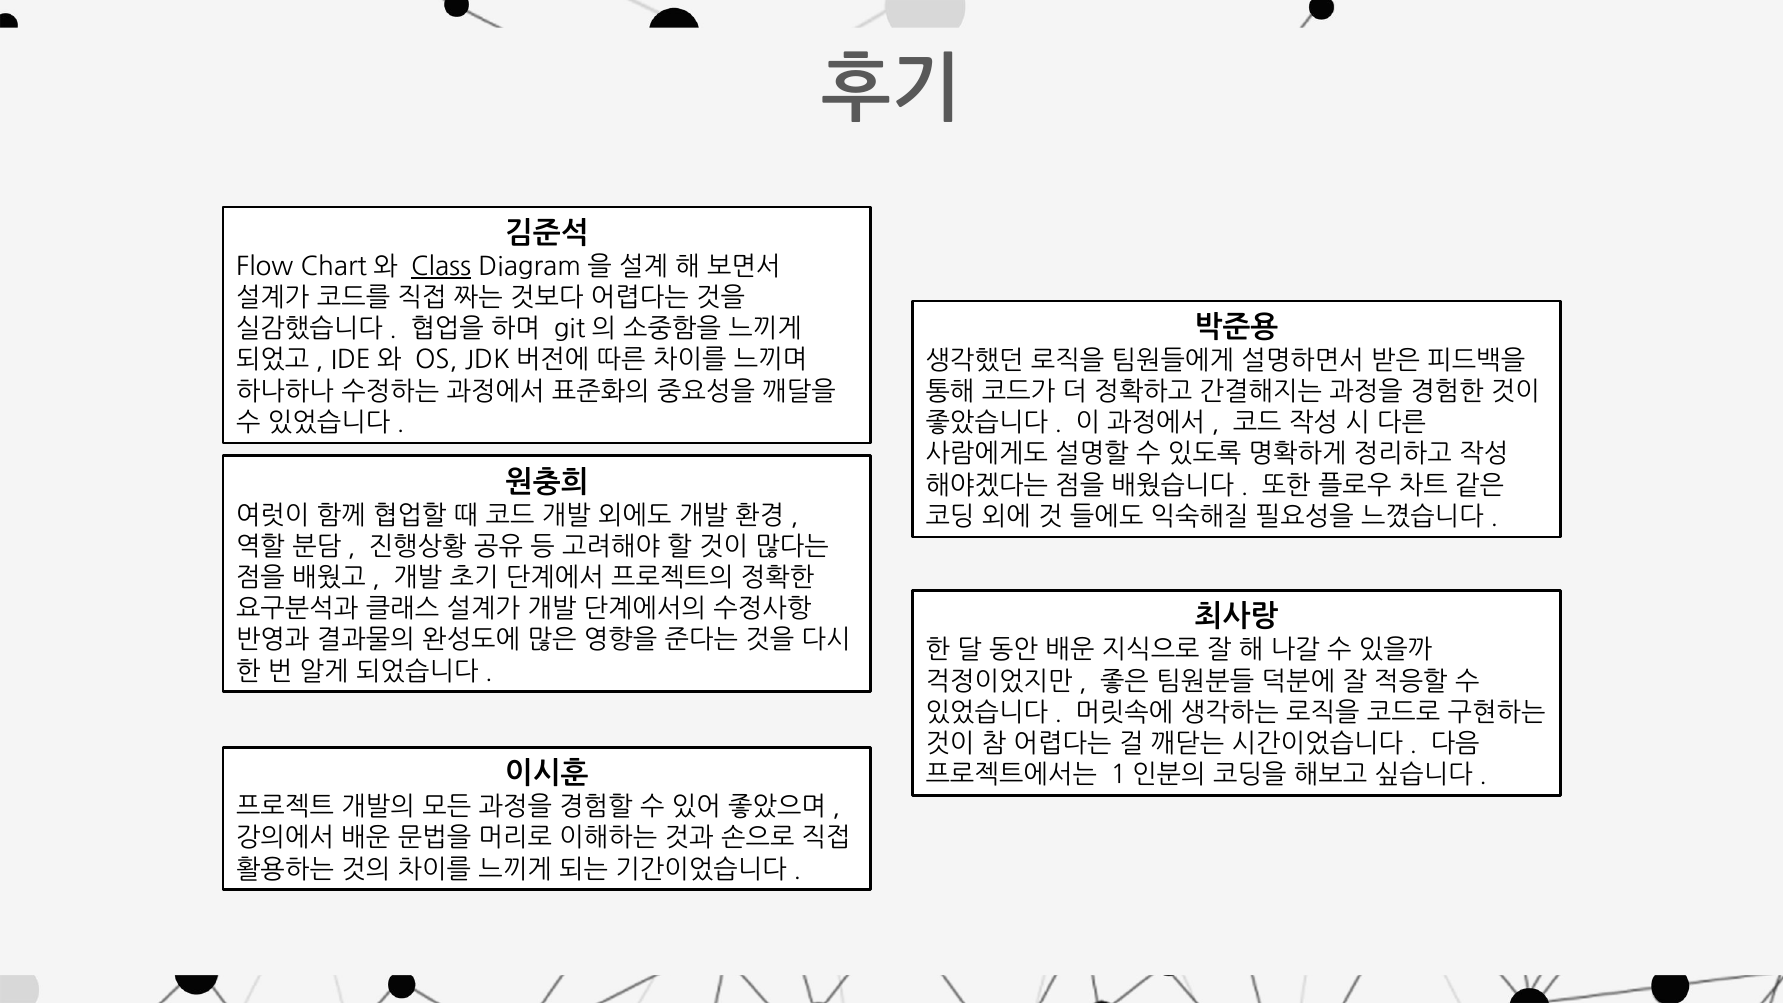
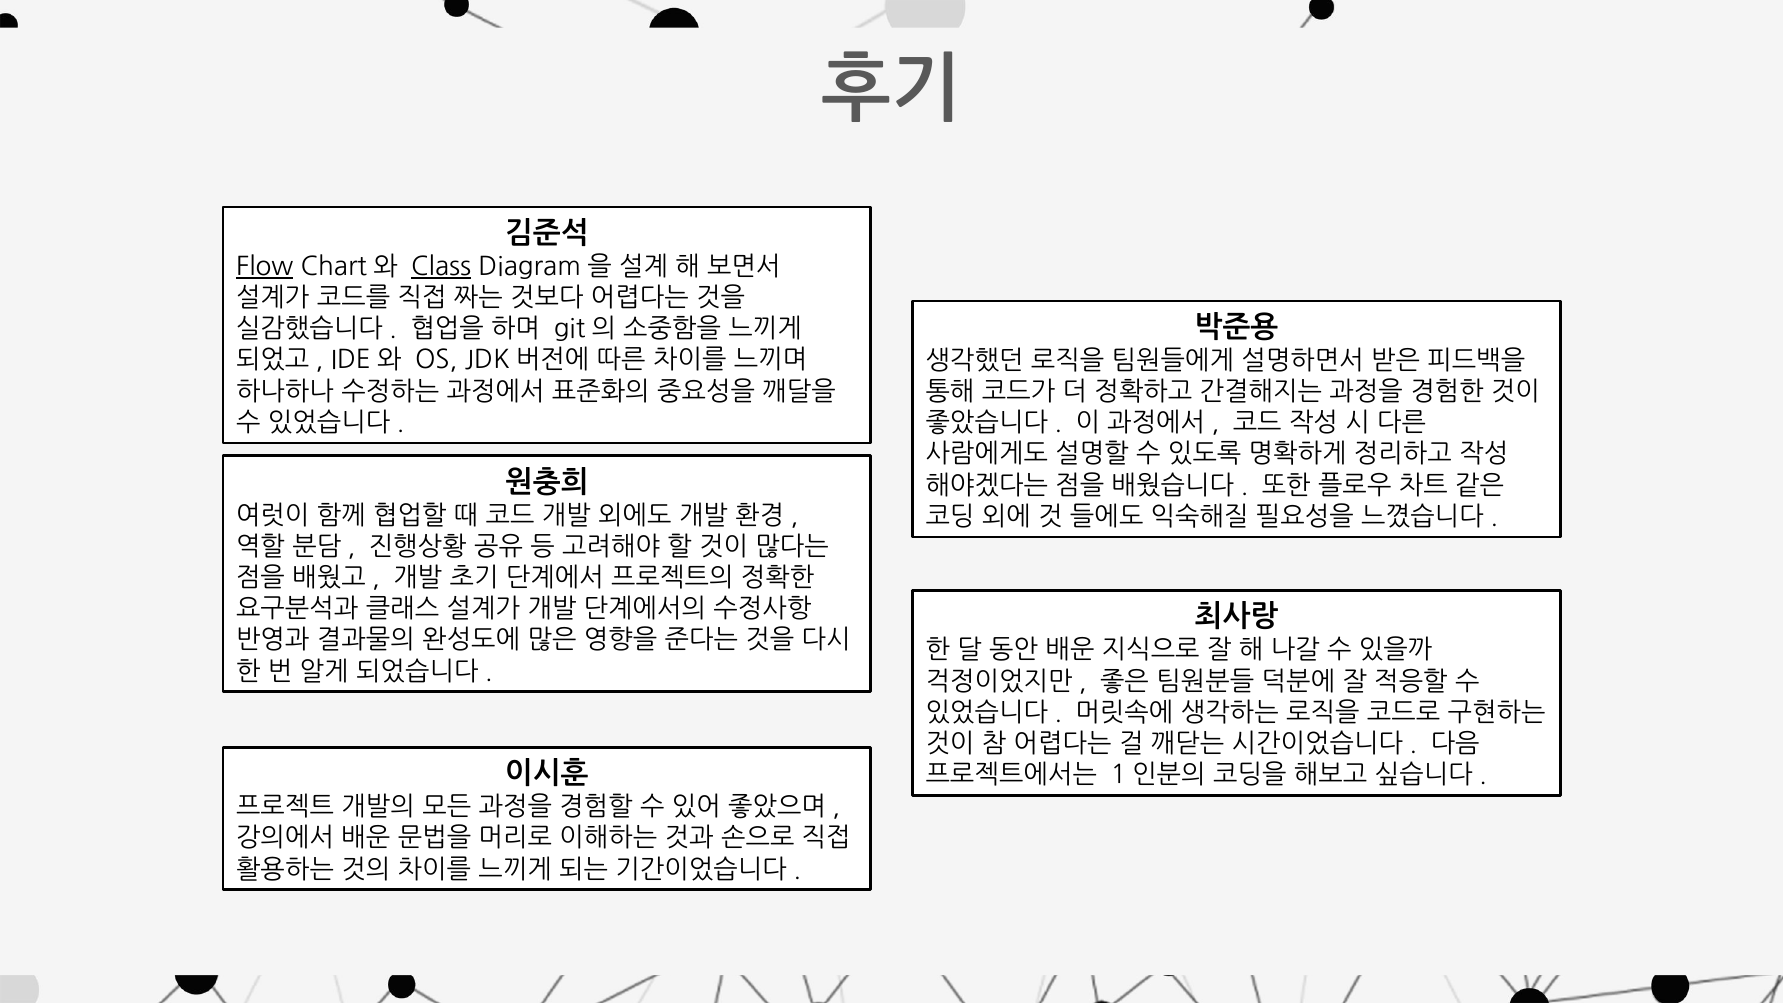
Flow underline: none -> present (265, 267)
